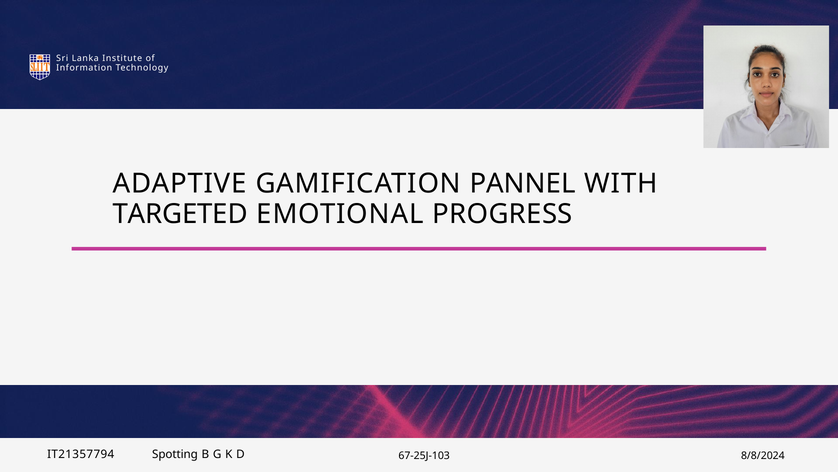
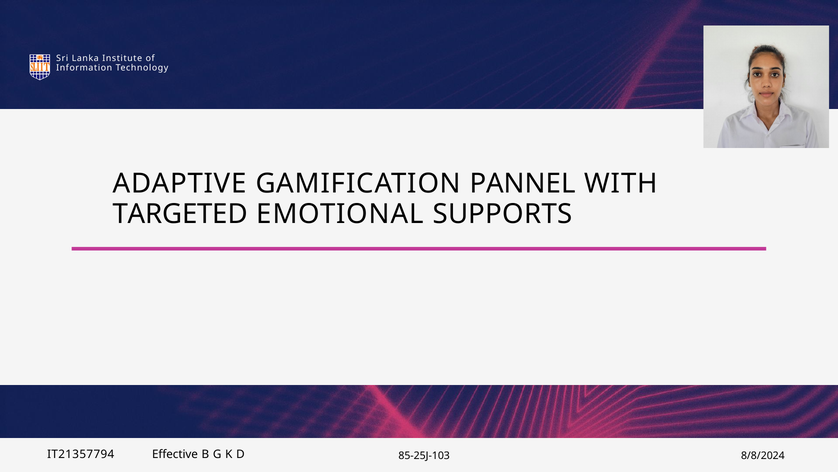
PROGRESS: PROGRESS -> SUPPORTS (503, 214)
Spotting: Spotting -> Effective (175, 454)
67-25J-103: 67-25J-103 -> 85-25J-103 (424, 455)
